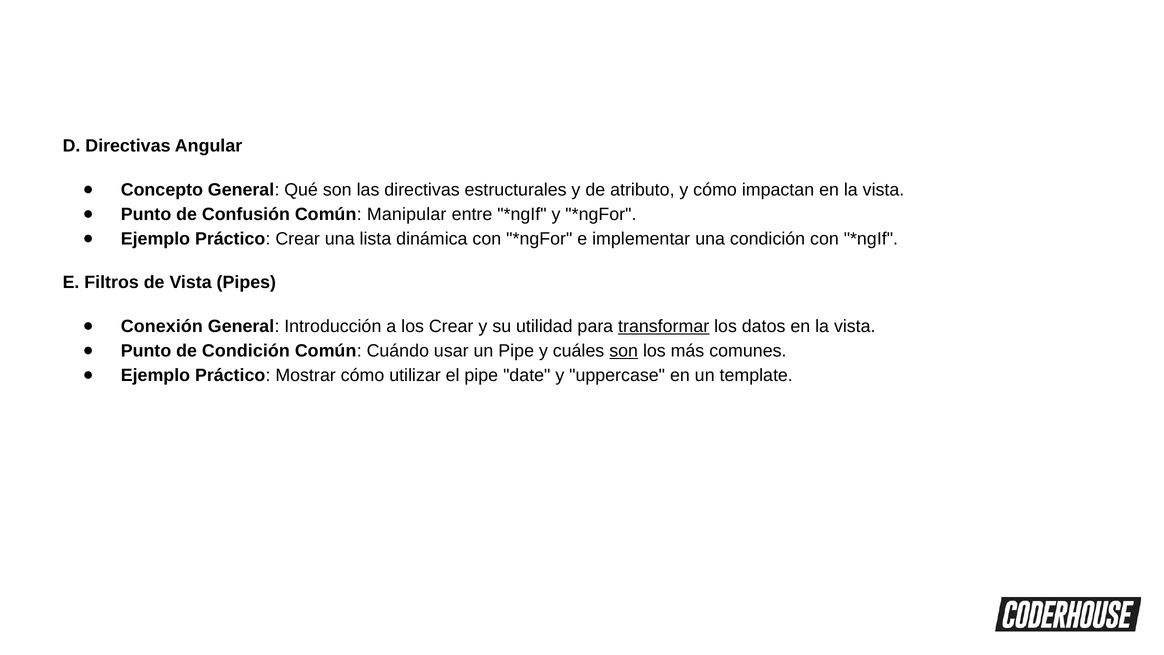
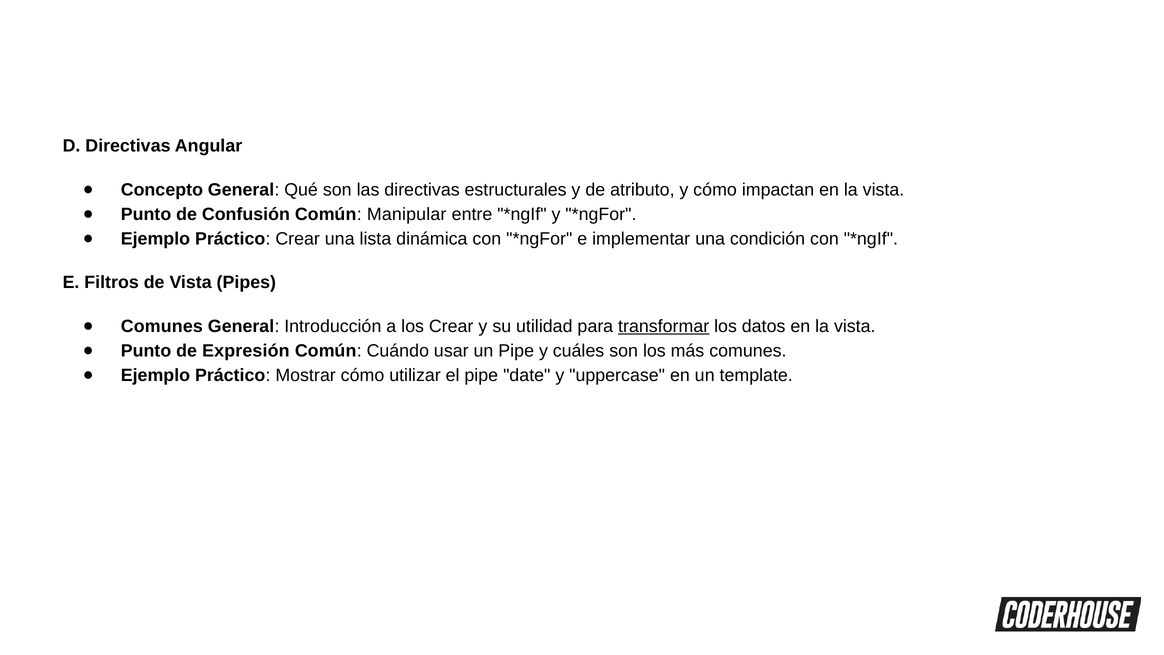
Conexión: Conexión -> Comunes (162, 326)
de Condición: Condición -> Expresión (246, 351)
son underline: present -> none (624, 351)
